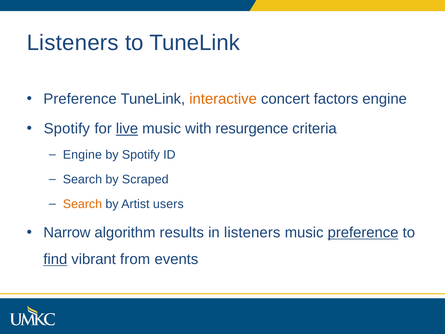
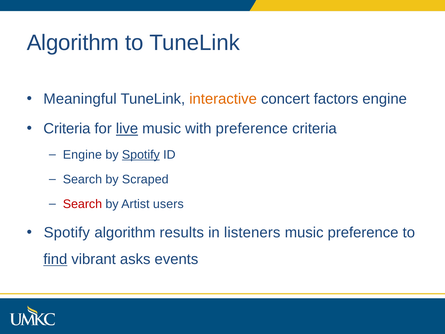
Listeners: Listeners -> Algorithm (73, 43)
Preference: Preference -> Meaningful (80, 99)
Spotify: Spotify -> Criteria (67, 129)
with resurgence: resurgence -> preference (252, 129)
Spotify underline: none -> present (141, 155)
Search colour: orange -> red (82, 204)
Narrow: Narrow -> Spotify (67, 232)
preference underline: present -> none (363, 232)
from: from -> asks (135, 259)
